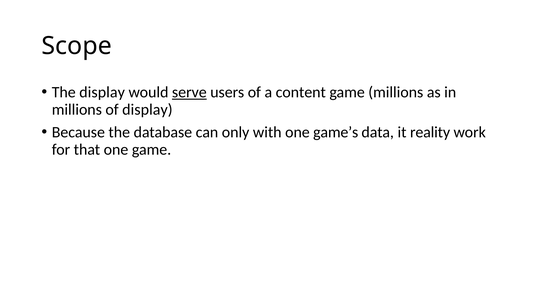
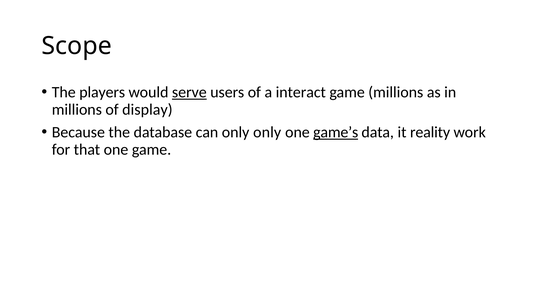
The display: display -> players (102, 92)
content: content -> interact (301, 92)
only with: with -> only (267, 132)
game’s underline: none -> present (336, 132)
